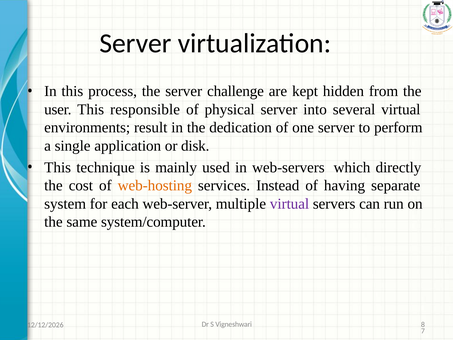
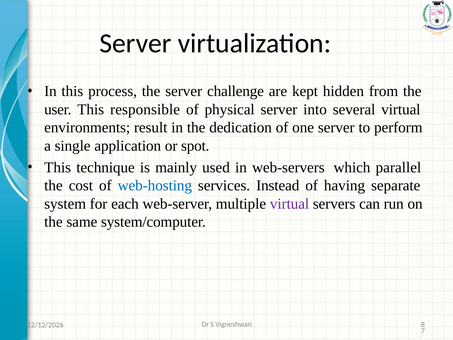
disk: disk -> spot (195, 146)
directly: directly -> parallel (398, 167)
web-hosting colour: orange -> blue (155, 185)
